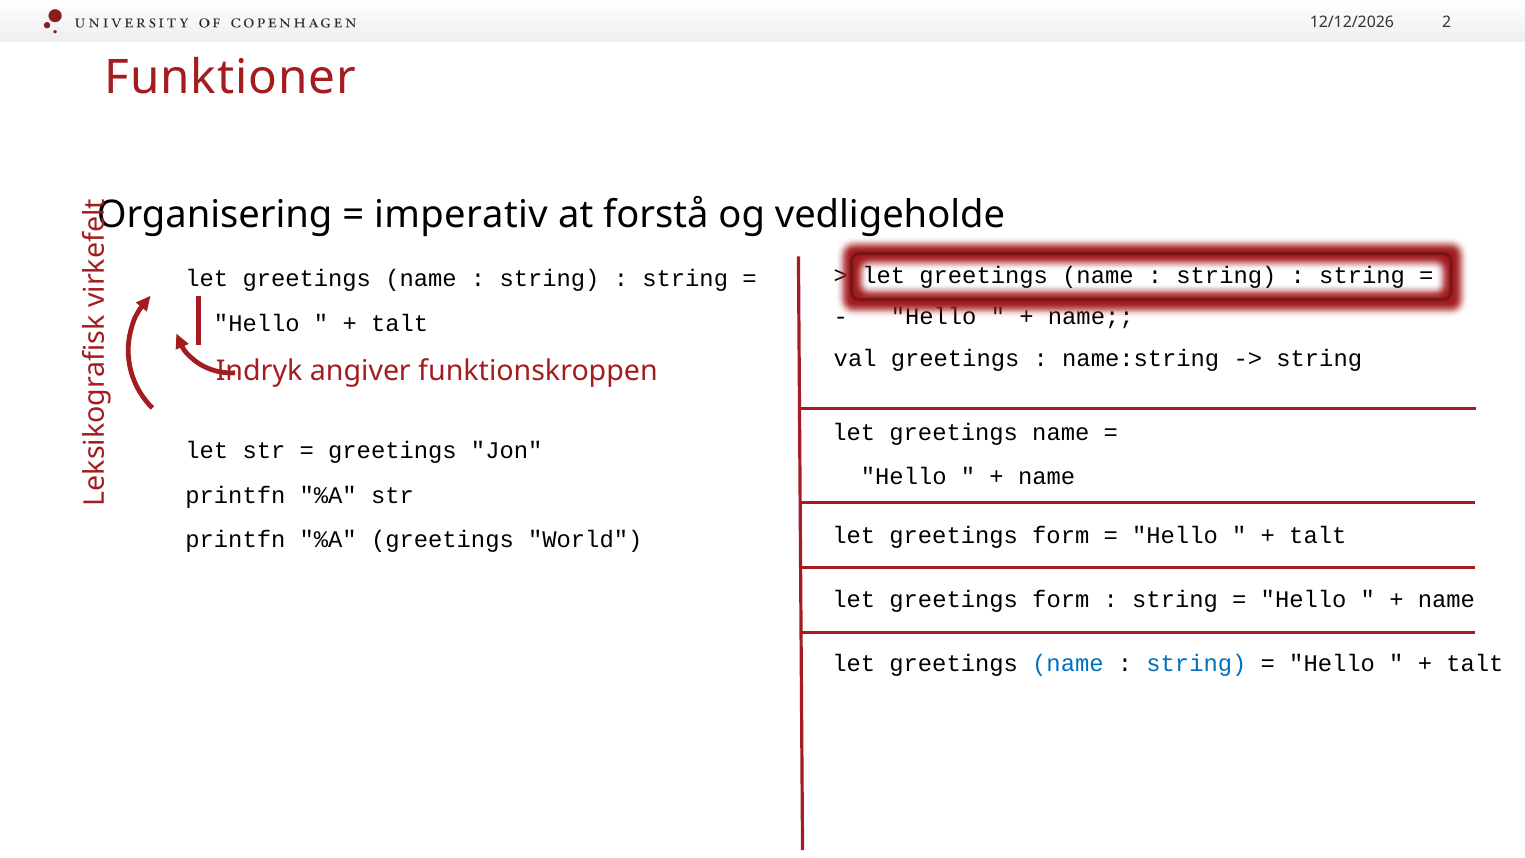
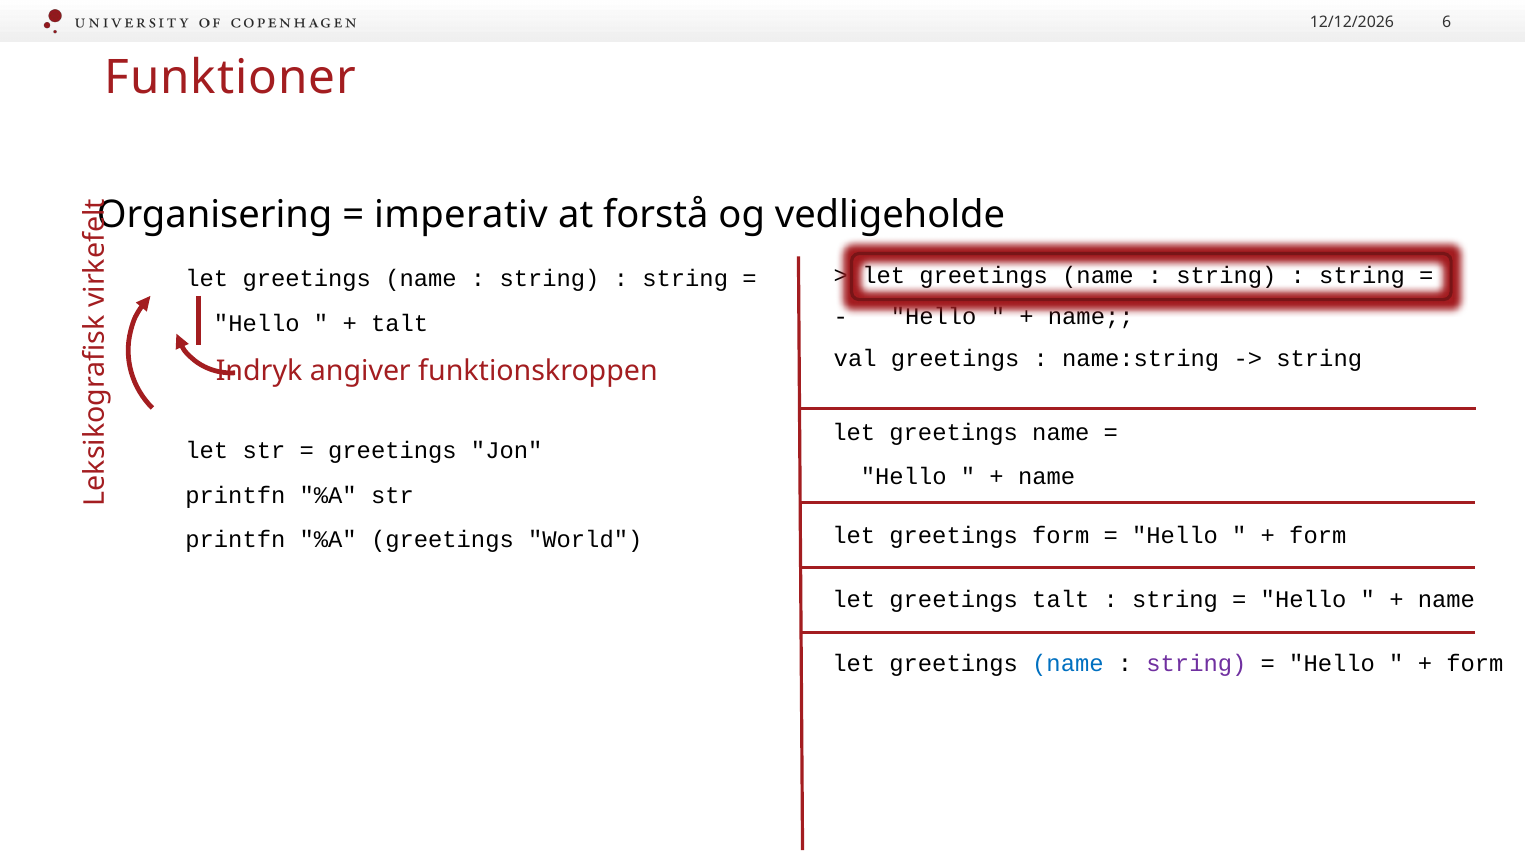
2: 2 -> 6 (1447, 22)
talt: talt -> form (1318, 535)
form: form -> talt (1061, 599)
string colour: blue -> purple (1196, 664)
talt: talt -> form (1475, 664)
